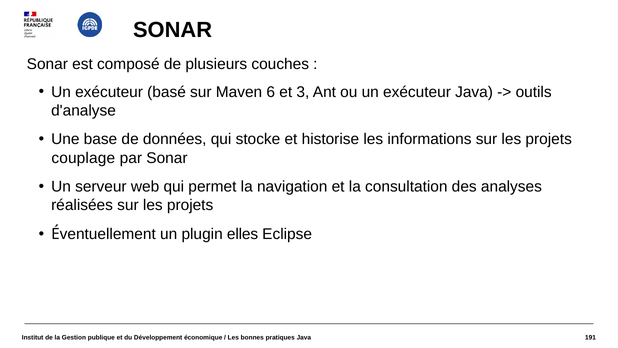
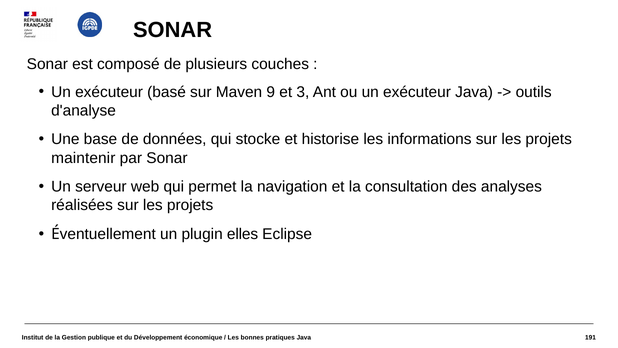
6: 6 -> 9 (271, 92)
couplage: couplage -> maintenir (83, 158)
